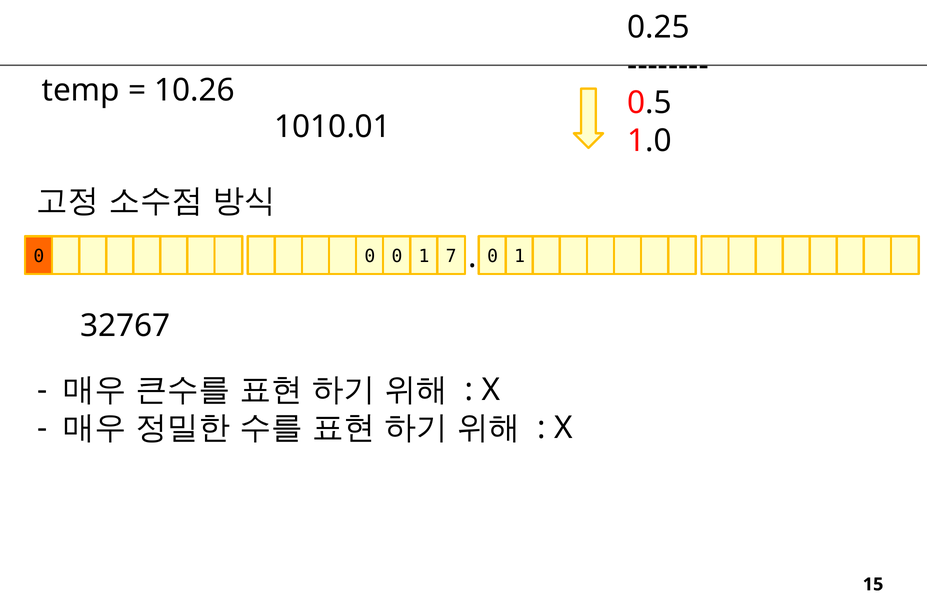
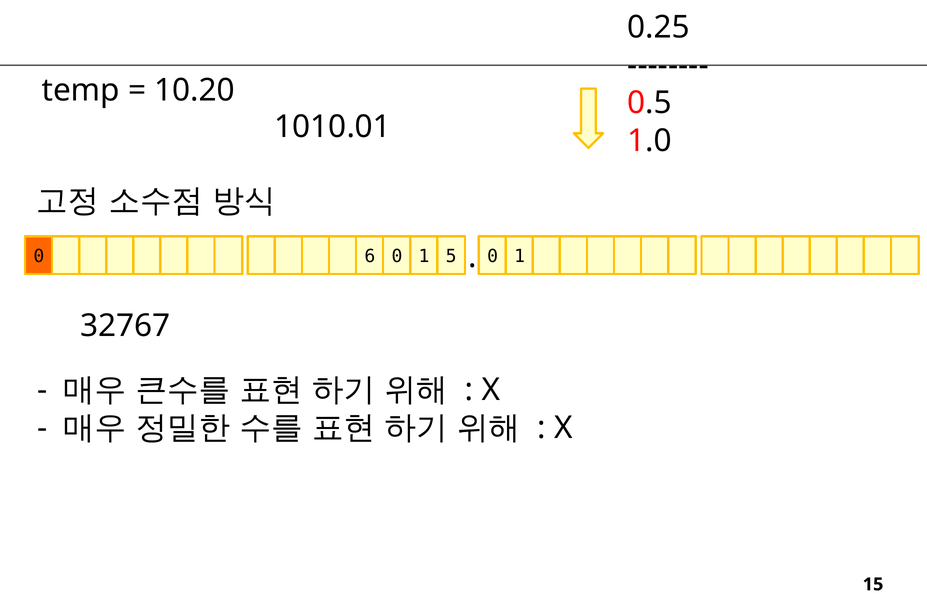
10.26: 10.26 -> 10.20 (195, 91)
0: 0 -> 6 (370, 256)
7: 7 -> 5 (451, 256)
